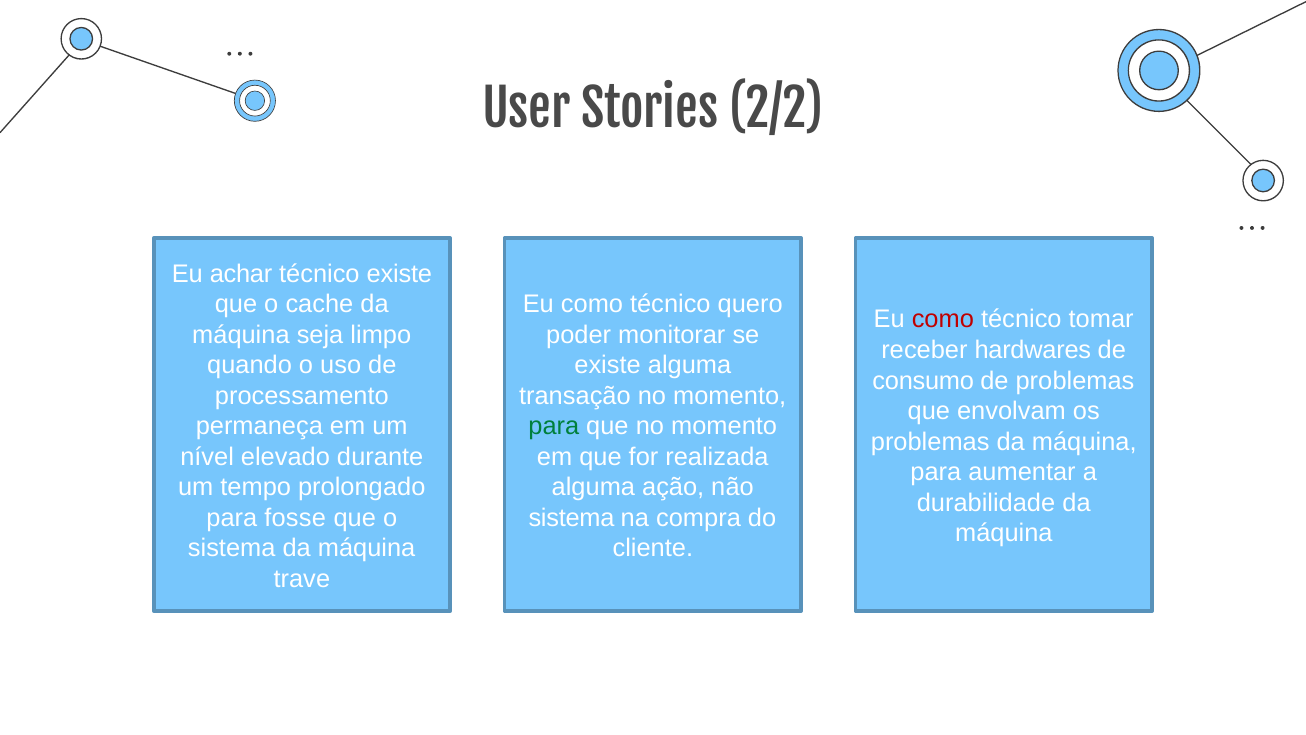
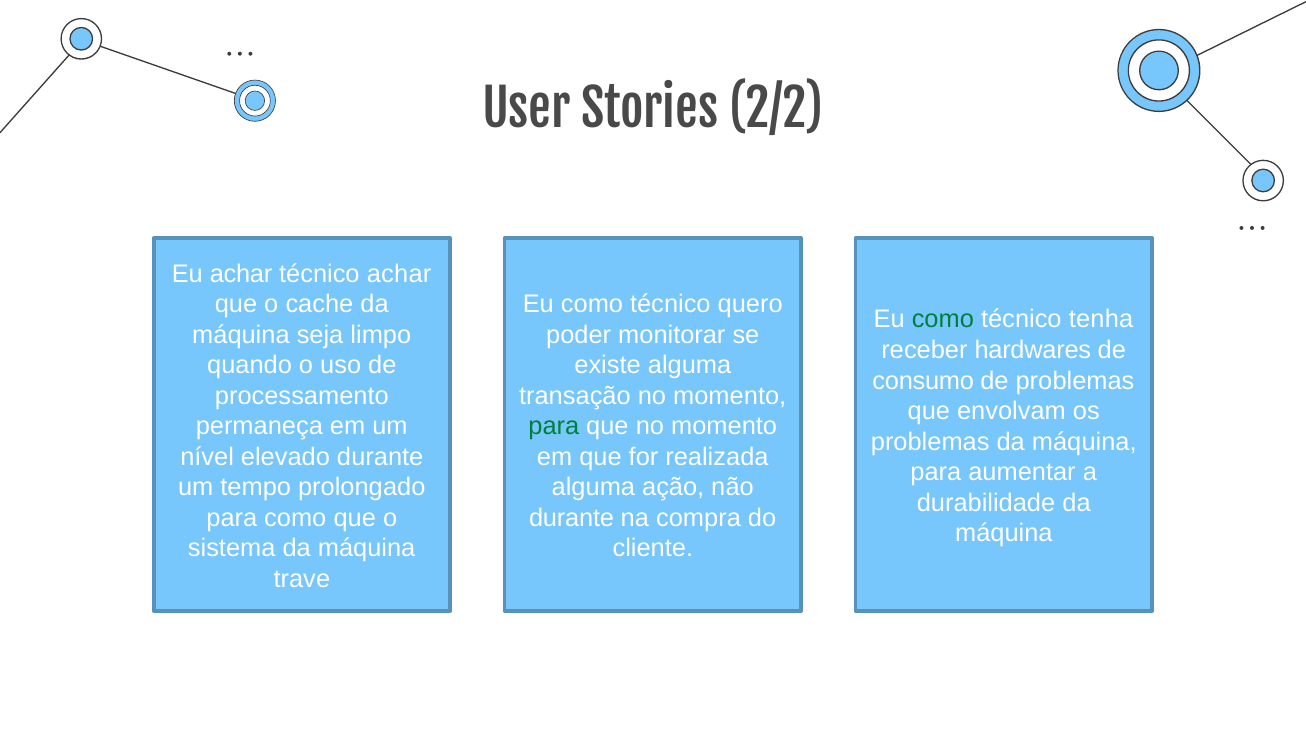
técnico existe: existe -> achar (399, 274)
como colour: red -> green (943, 319)
tomar: tomar -> tenha (1101, 319)
para fosse: fosse -> como (295, 518)
sistema: sistema -> durante (571, 518)
